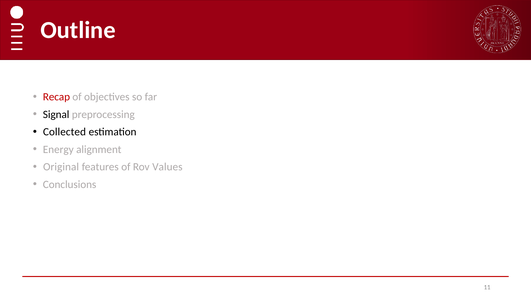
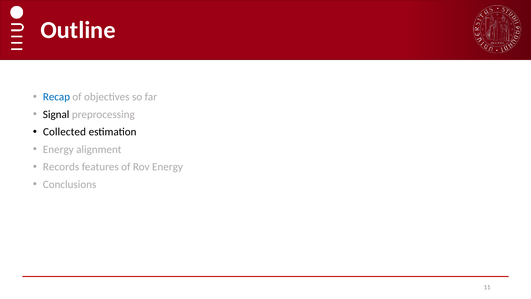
Recap colour: red -> blue (56, 97)
Original: Original -> Records (61, 167)
Rov Values: Values -> Energy (167, 167)
